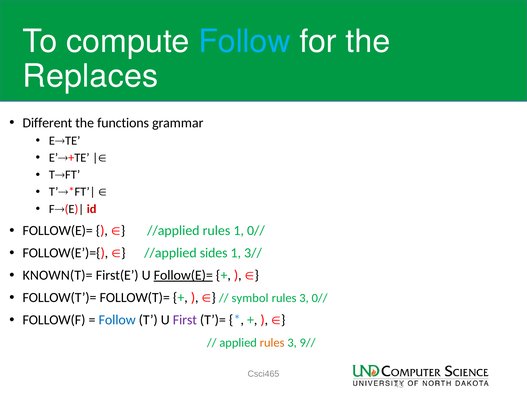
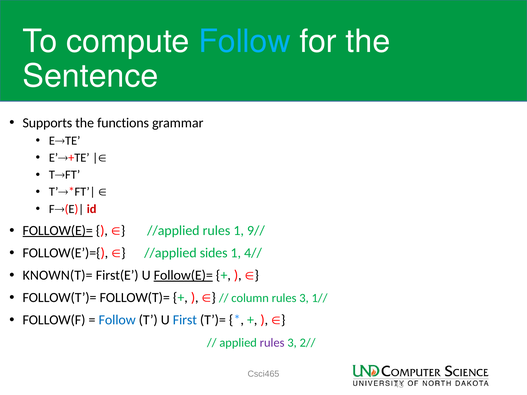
Replaces: Replaces -> Sentence (91, 76)
Different: Different -> Supports (47, 123)
FOLLOW(E)= underline: none -> present (58, 231)
1 0//: 0// -> 9// (256, 231)
3//: 3// -> 4// (253, 253)
symbol: symbol -> column (250, 298)
3 0//: 0// -> 1// (320, 298)
First colour: purple -> blue (185, 320)
rules colour: orange -> purple (272, 343)
9//: 9// -> 2// (308, 343)
